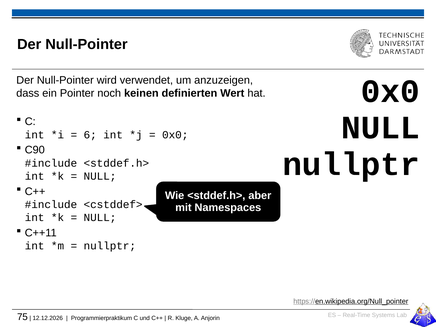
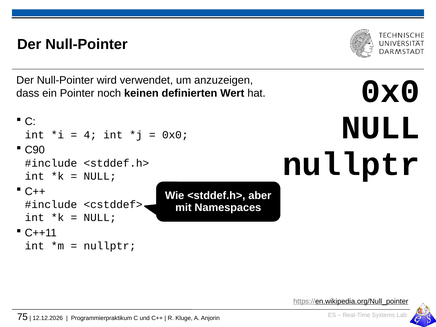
6: 6 -> 4 (90, 135)
